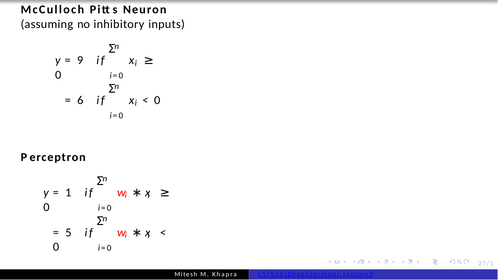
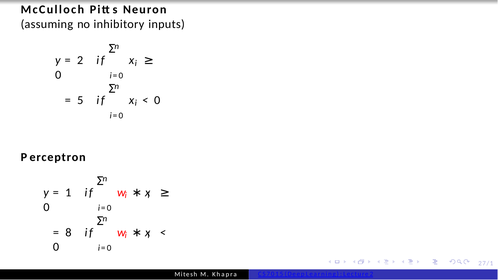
9: 9 -> 2 (80, 60)
6: 6 -> 5 (80, 100)
5: 5 -> 8 (68, 233)
